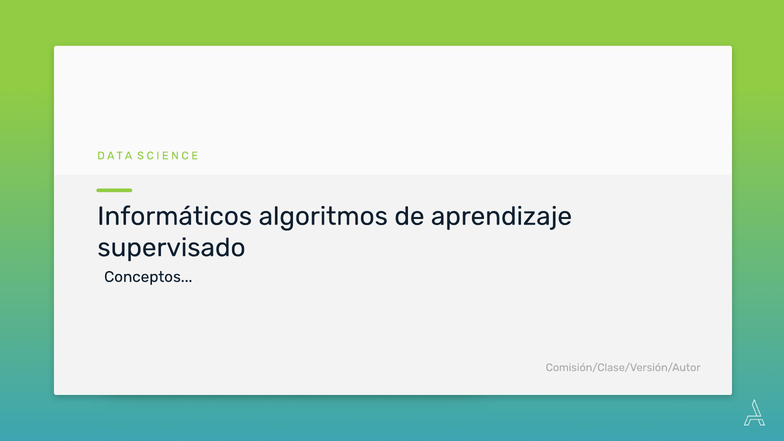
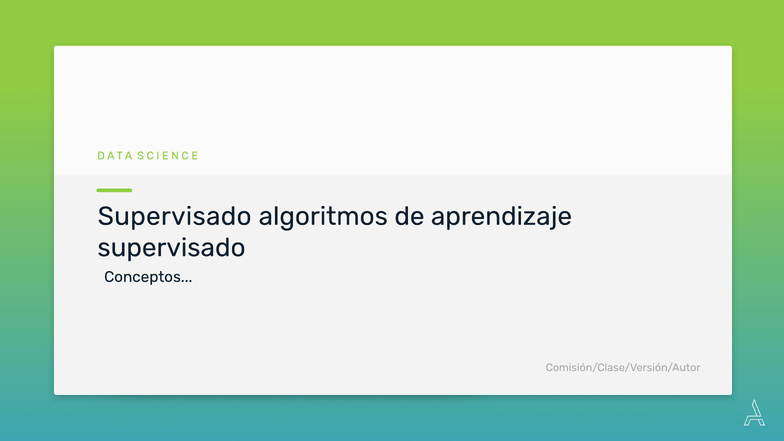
Informáticos: Informáticos -> Supervisado (175, 216)
